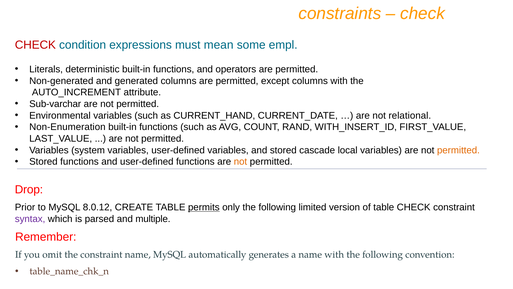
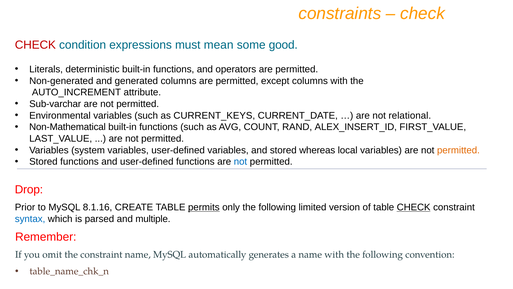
empl: empl -> good (283, 45)
CURRENT_HAND: CURRENT_HAND -> CURRENT_KEYS (214, 115)
Non-Enumeration: Non-Enumeration -> Non-Mathematical (67, 127)
WITH_INSERT_ID: WITH_INSERT_ID -> ALEX_INSERT_ID (356, 127)
cascade: cascade -> whereas (317, 150)
not colour: orange -> blue (240, 162)
8.0.12: 8.0.12 -> 8.1.16 (98, 207)
CHECK underline: none -> present (414, 207)
syntax colour: purple -> blue (30, 219)
